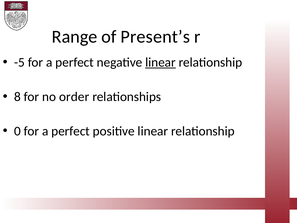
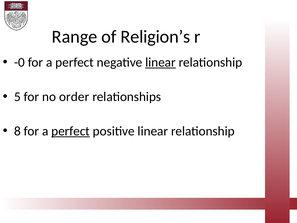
Present’s: Present’s -> Religion’s (155, 37)
-5: -5 -> -0 (19, 62)
8: 8 -> 5 (17, 97)
0: 0 -> 8 (17, 131)
perfect underline: none -> present (71, 131)
